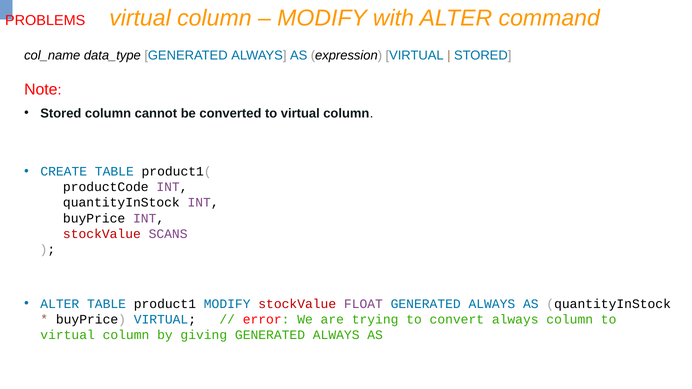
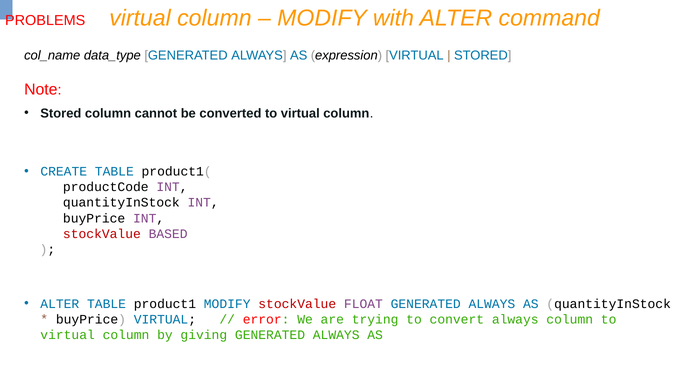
SCANS: SCANS -> BASED (168, 234)
